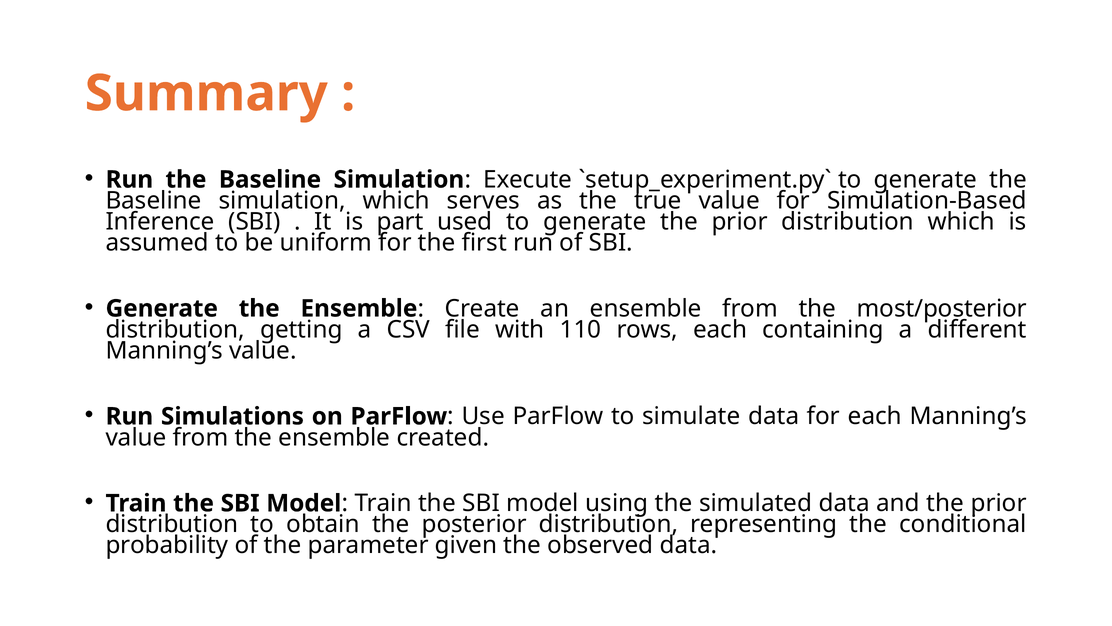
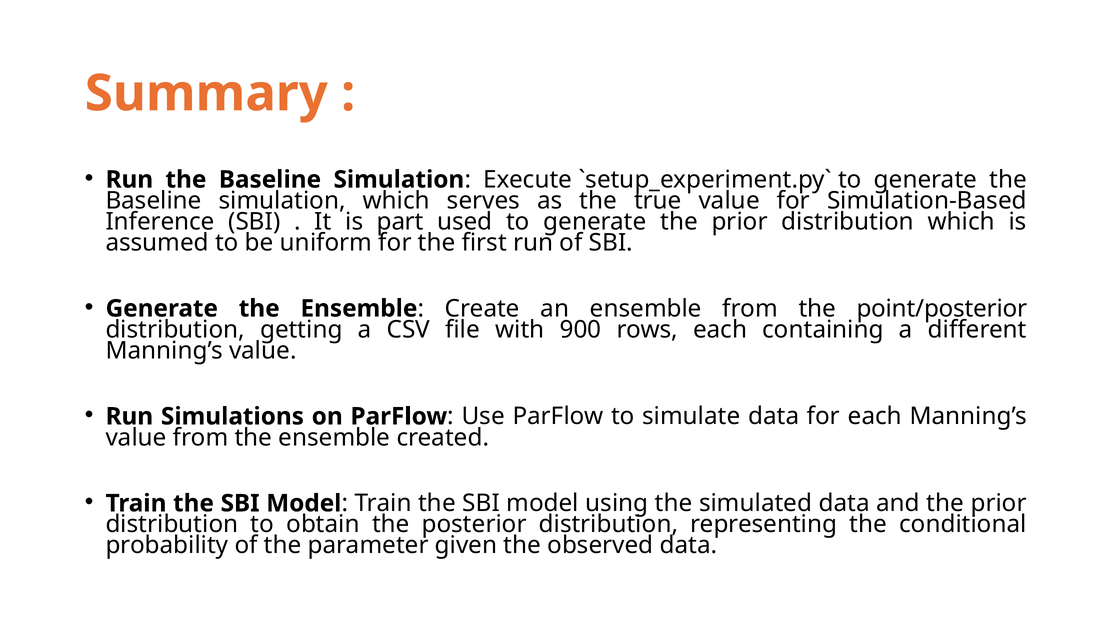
most/posterior: most/posterior -> point/posterior (942, 308)
110: 110 -> 900 (581, 329)
